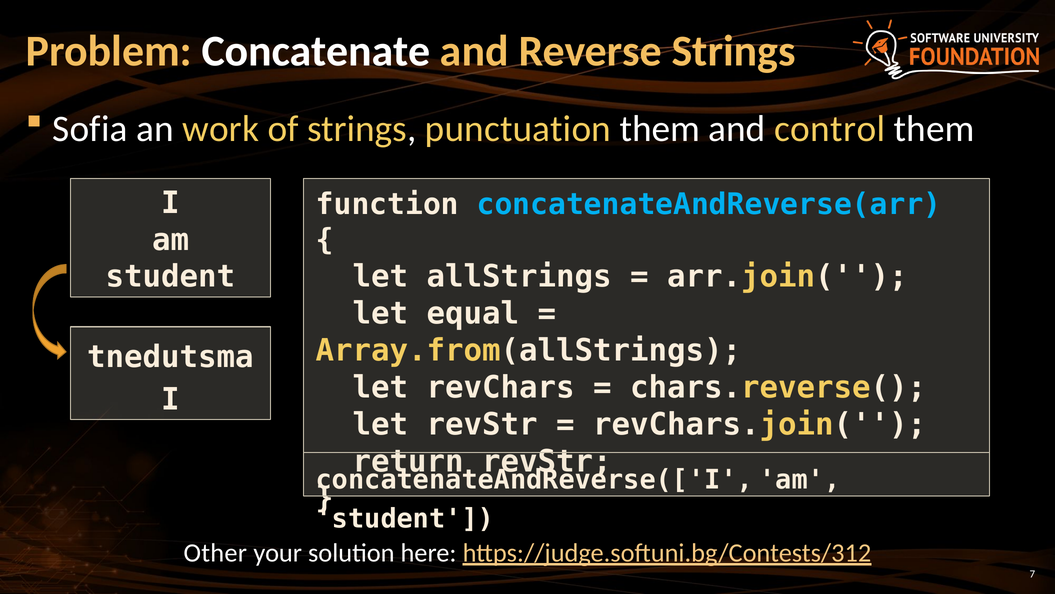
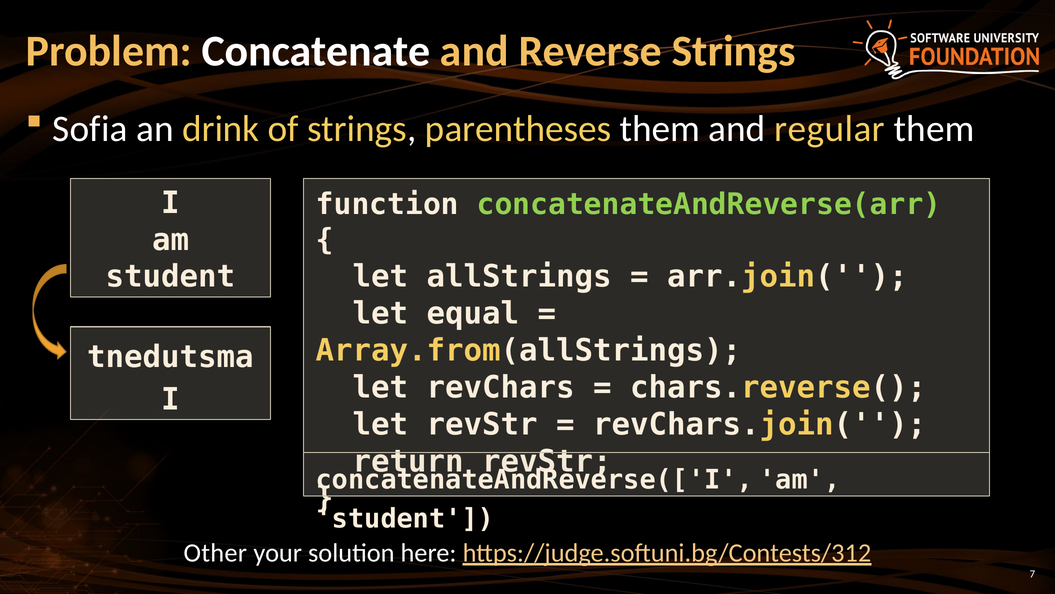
work: work -> drink (221, 129)
punctuation: punctuation -> parentheses (518, 129)
control: control -> regular (830, 129)
concatenateAndReverse(arr colour: light blue -> light green (709, 204)
